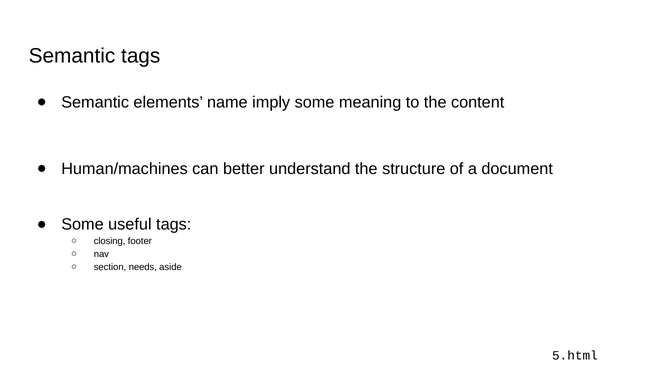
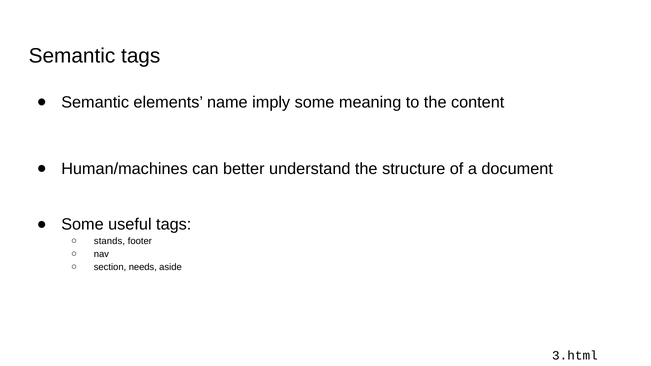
closing: closing -> stands (109, 241)
5.html: 5.html -> 3.html (575, 356)
